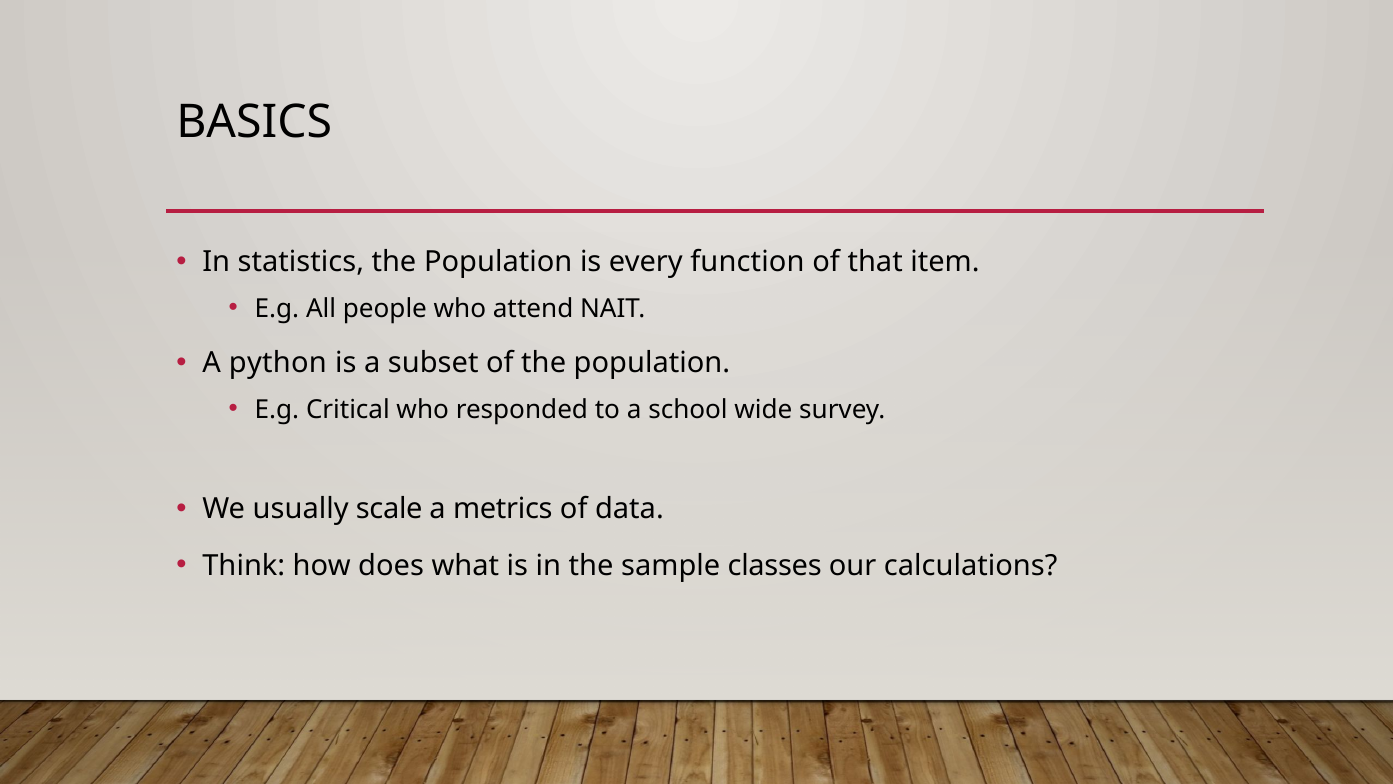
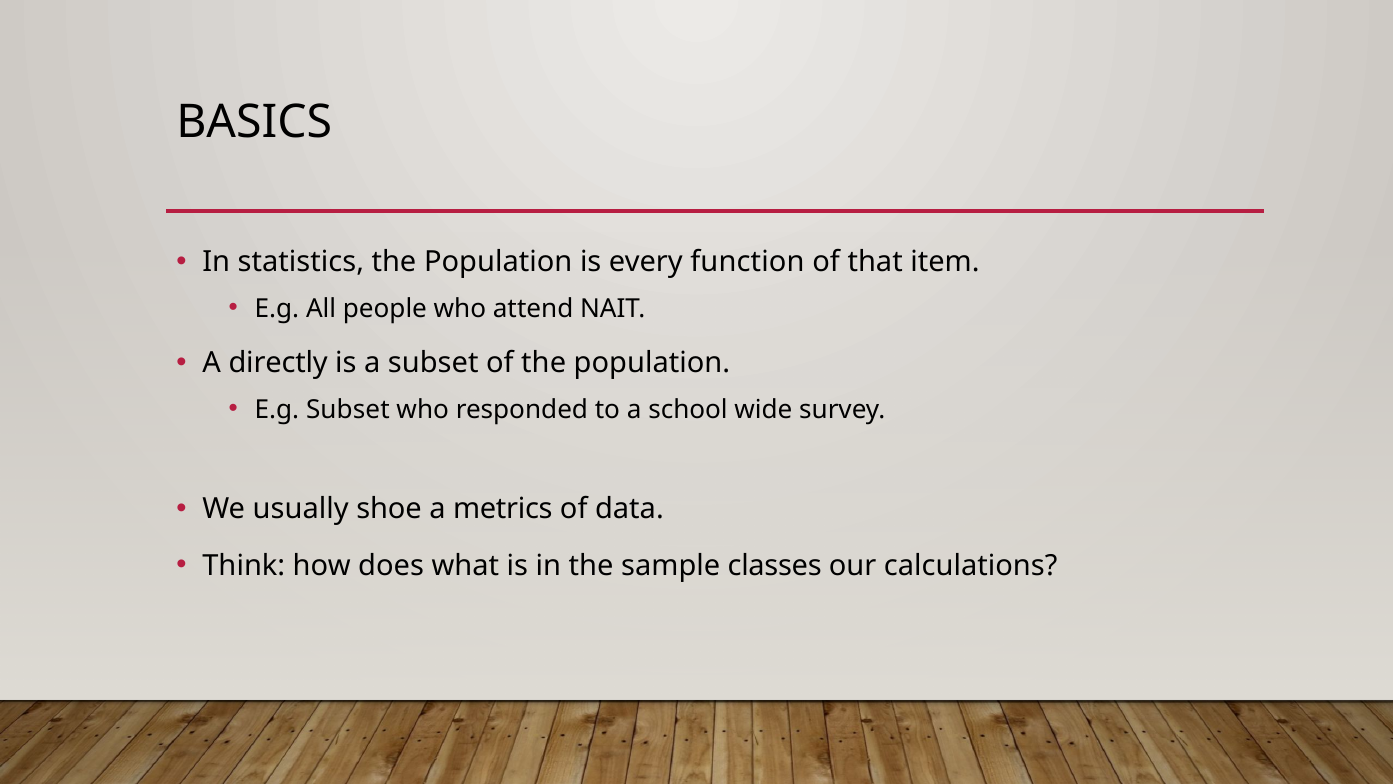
python: python -> directly (278, 363)
E.g Critical: Critical -> Subset (348, 409)
scale: scale -> shoe (389, 509)
